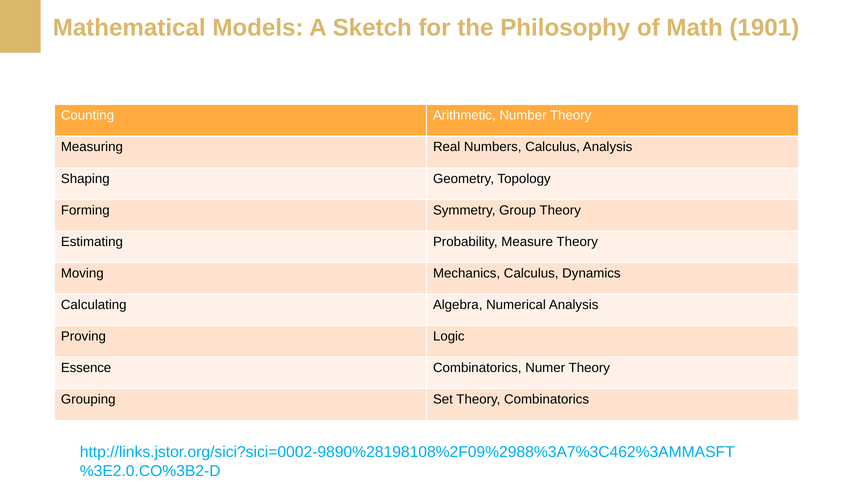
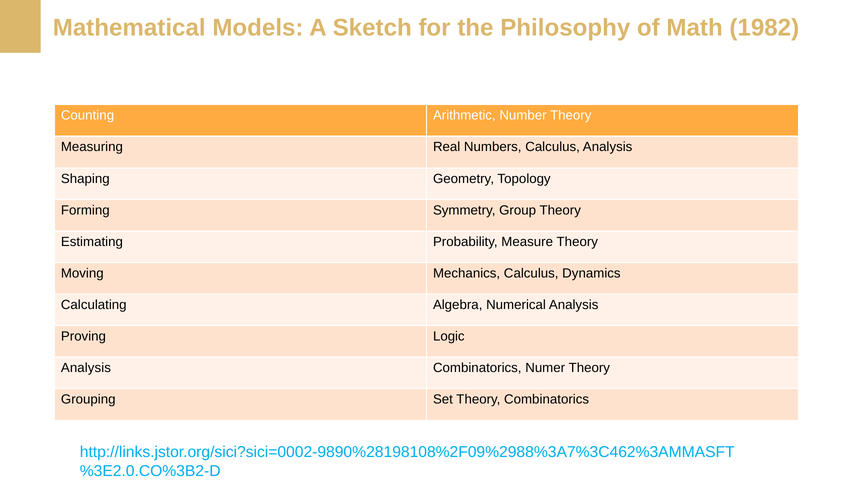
1901: 1901 -> 1982 (764, 28)
Essence: Essence -> Analysis (86, 368)
